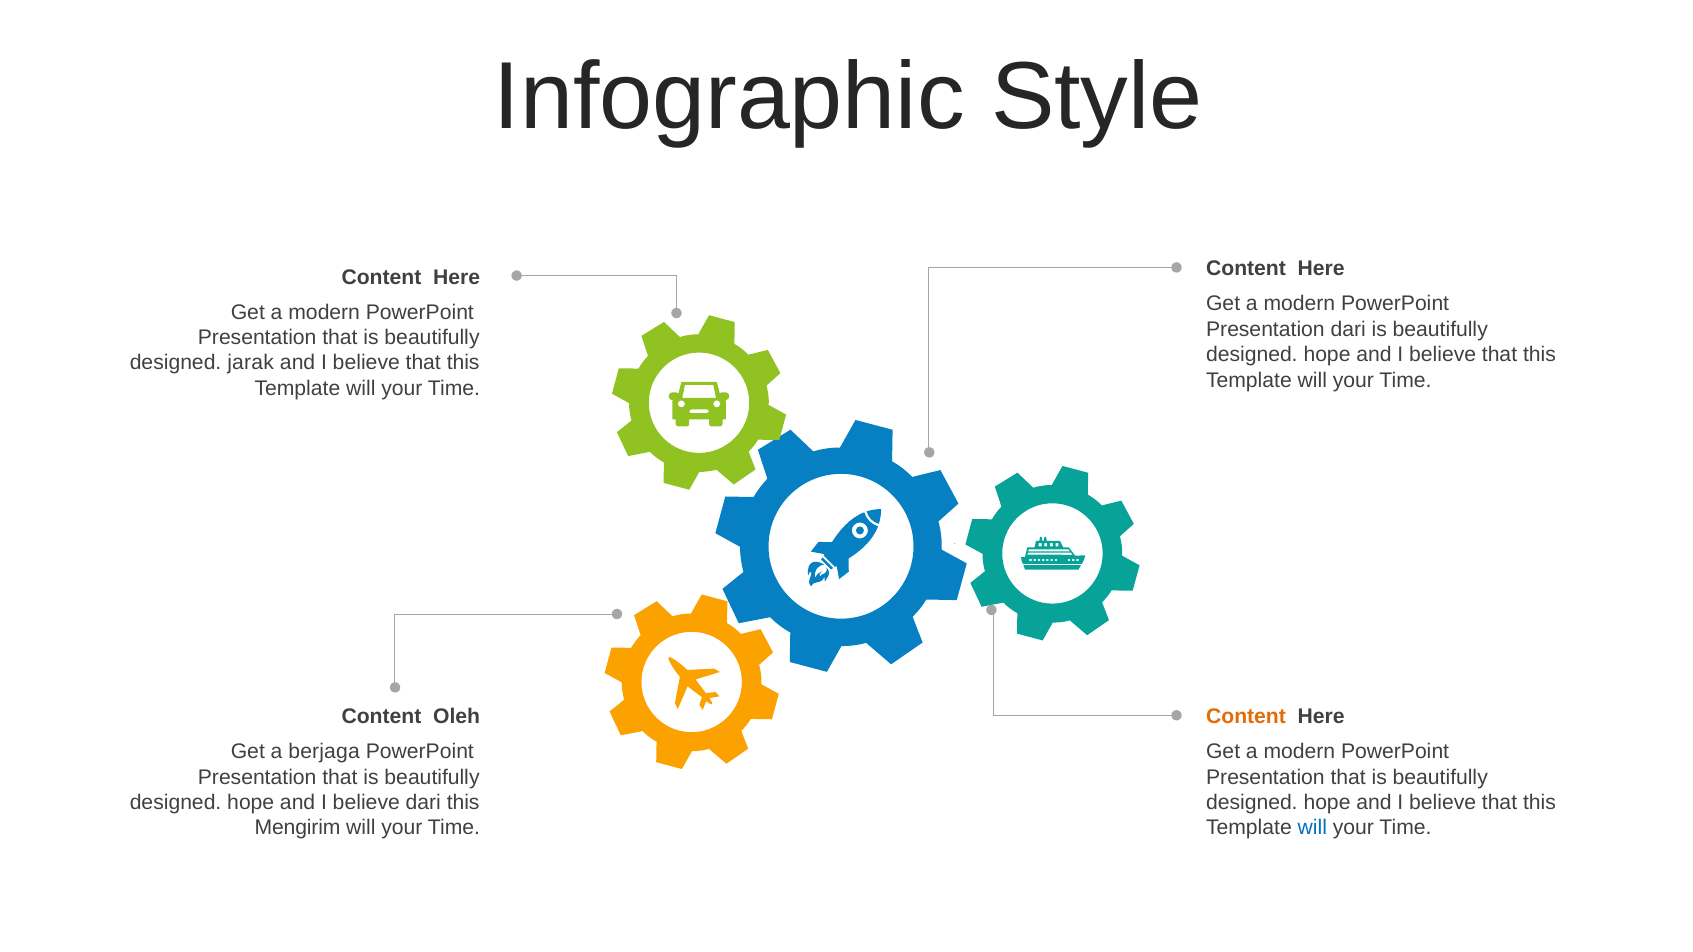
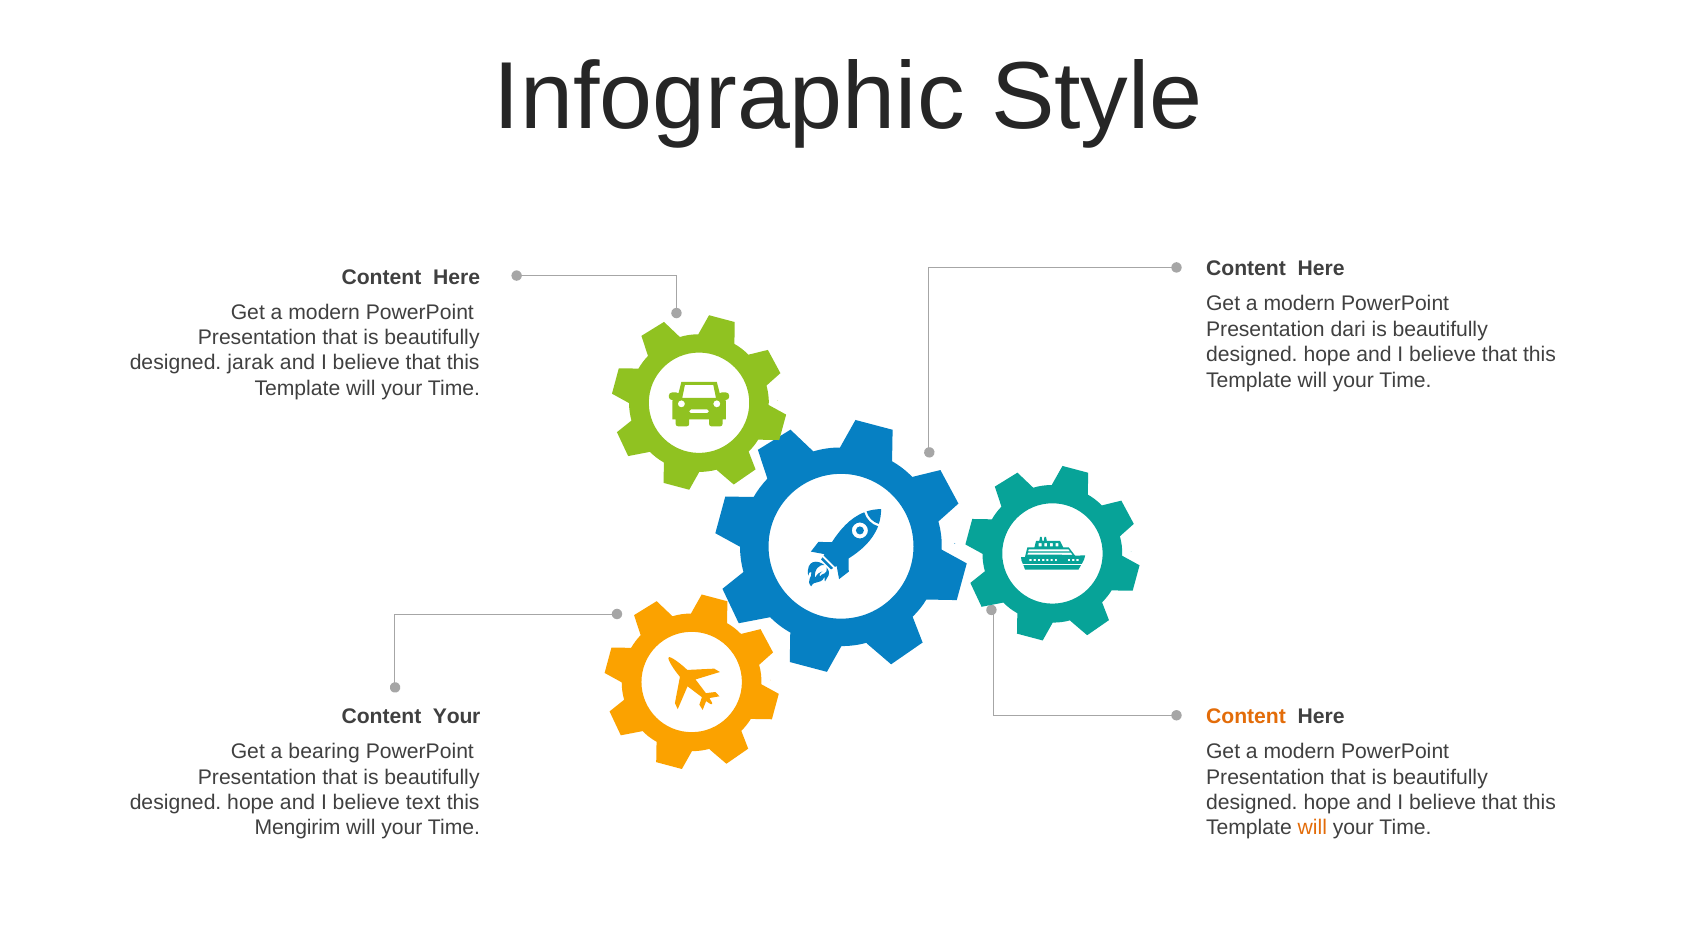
Content Oleh: Oleh -> Your (457, 717)
berjaga: berjaga -> bearing (324, 752)
believe dari: dari -> text (423, 803)
will colour: blue -> orange (1312, 828)
